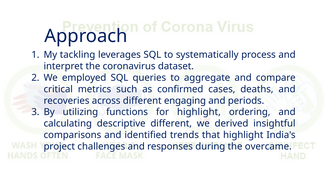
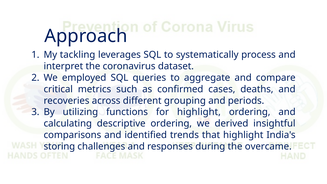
engaging: engaging -> grouping (185, 101)
descriptive different: different -> ordering (171, 124)
project: project -> storing (59, 146)
